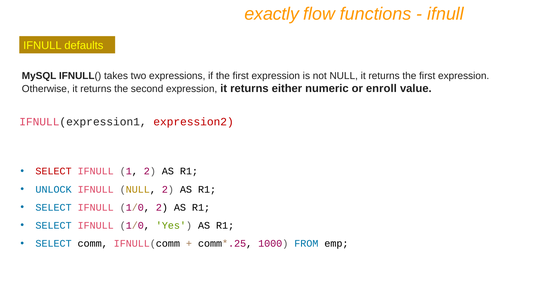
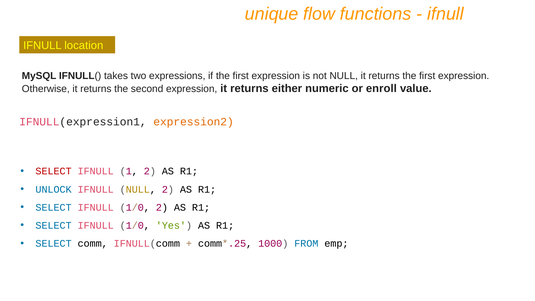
exactly: exactly -> unique (272, 14)
defaults: defaults -> location (84, 46)
expression2 colour: red -> orange (194, 122)
